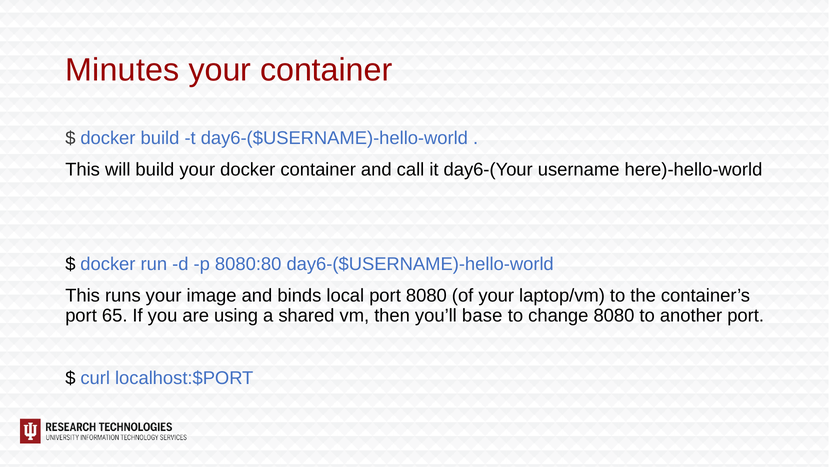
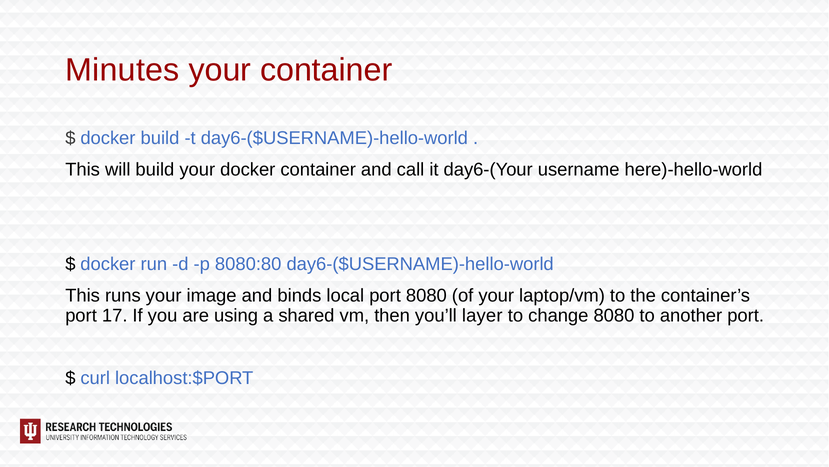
65: 65 -> 17 (115, 315)
base: base -> layer (482, 315)
